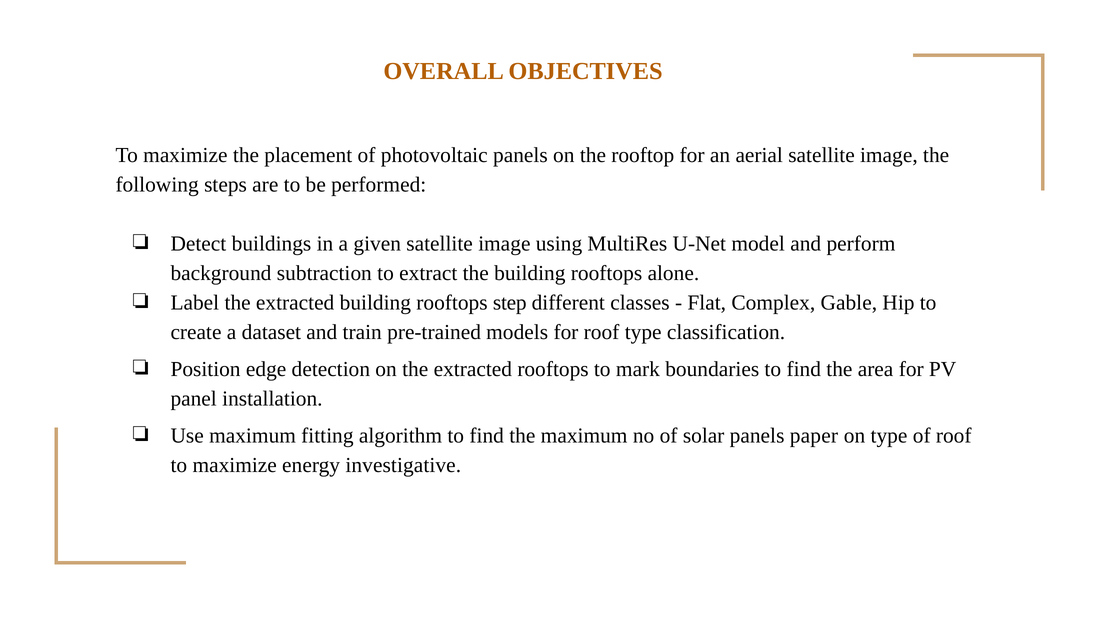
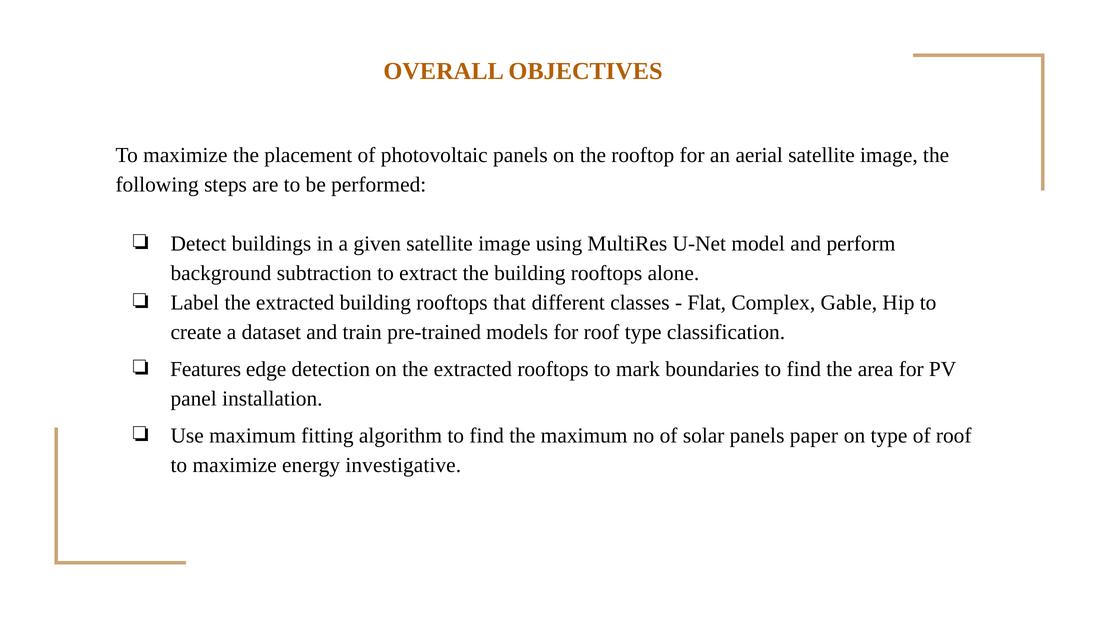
step: step -> that (510, 303)
Position: Position -> Features (206, 369)
